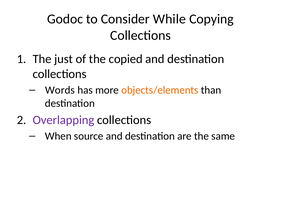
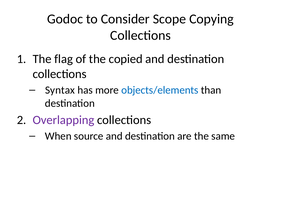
While: While -> Scope (169, 19)
just: just -> flag (64, 59)
Words: Words -> Syntax (60, 90)
objects/elements colour: orange -> blue (160, 90)
